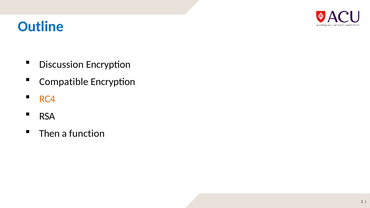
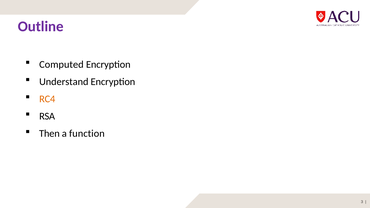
Outline colour: blue -> purple (41, 27)
Discussion: Discussion -> Computed (61, 64)
Compatible: Compatible -> Understand (64, 82)
